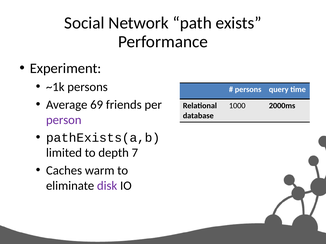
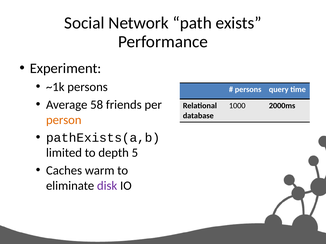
69: 69 -> 58 (97, 105)
person colour: purple -> orange (64, 120)
7: 7 -> 5 (135, 153)
